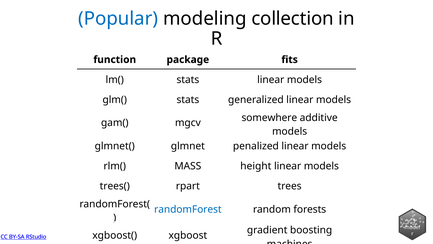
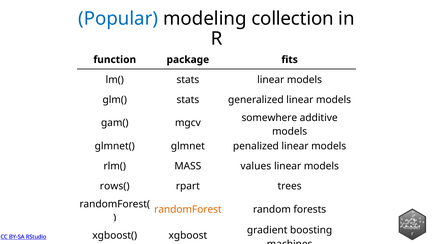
height: height -> values (256, 166)
trees(: trees( -> rows( (115, 186)
randomForest colour: blue -> orange (188, 209)
